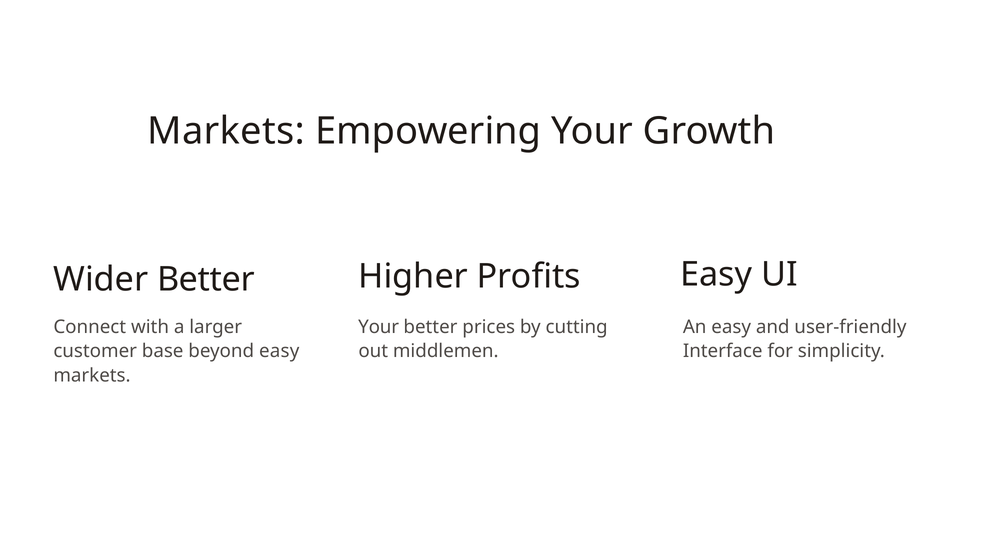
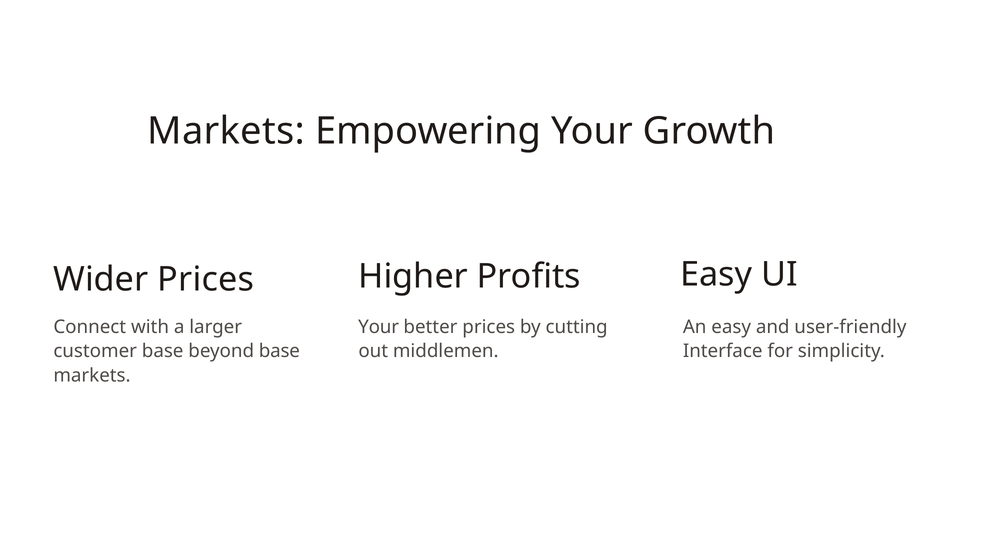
Wider Better: Better -> Prices (206, 279)
beyond easy: easy -> base (279, 351)
